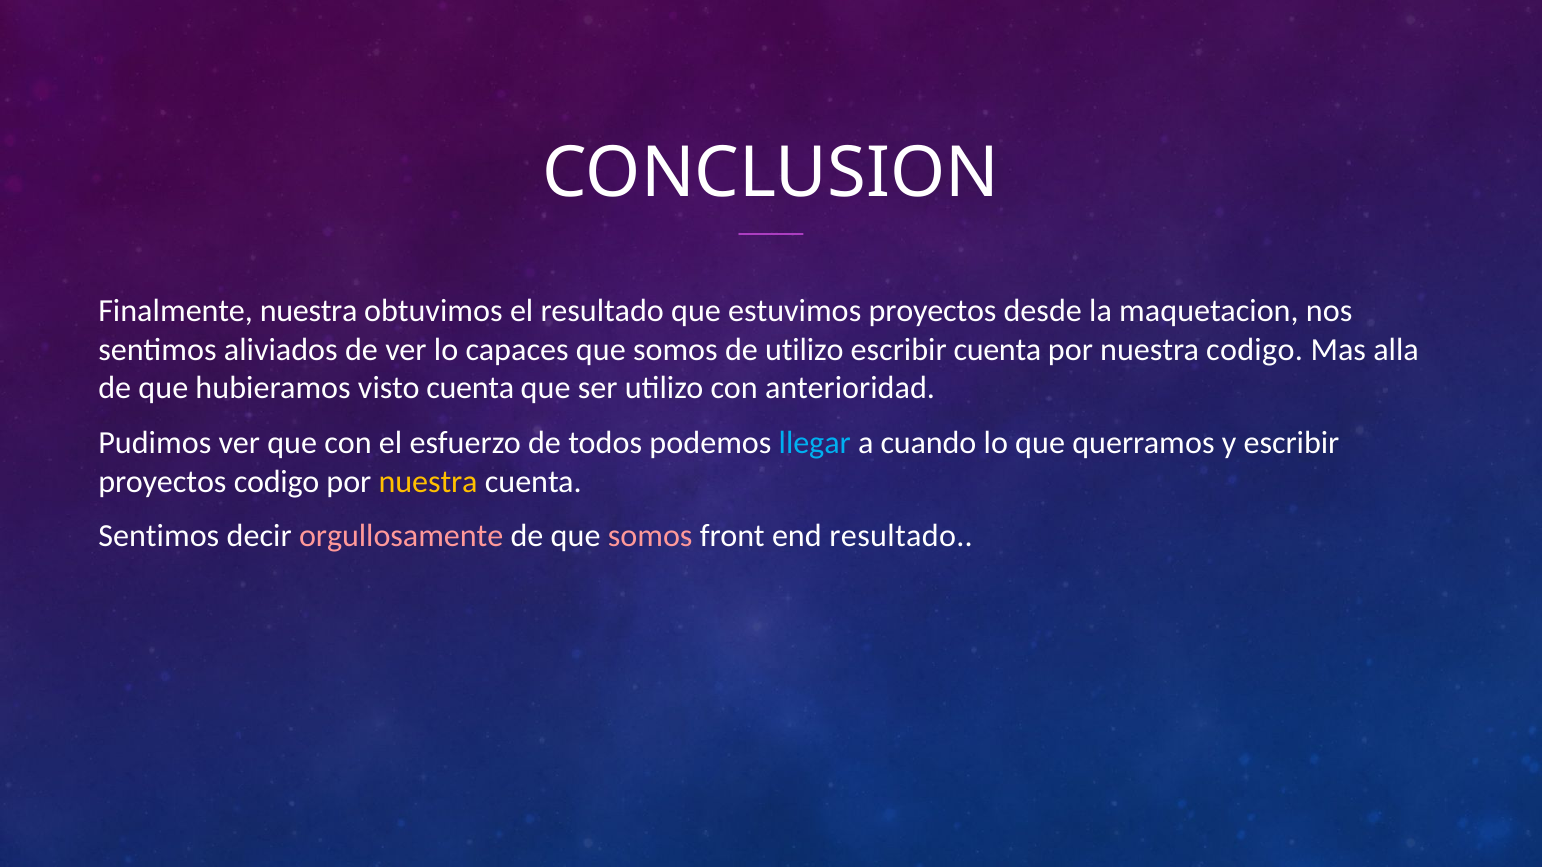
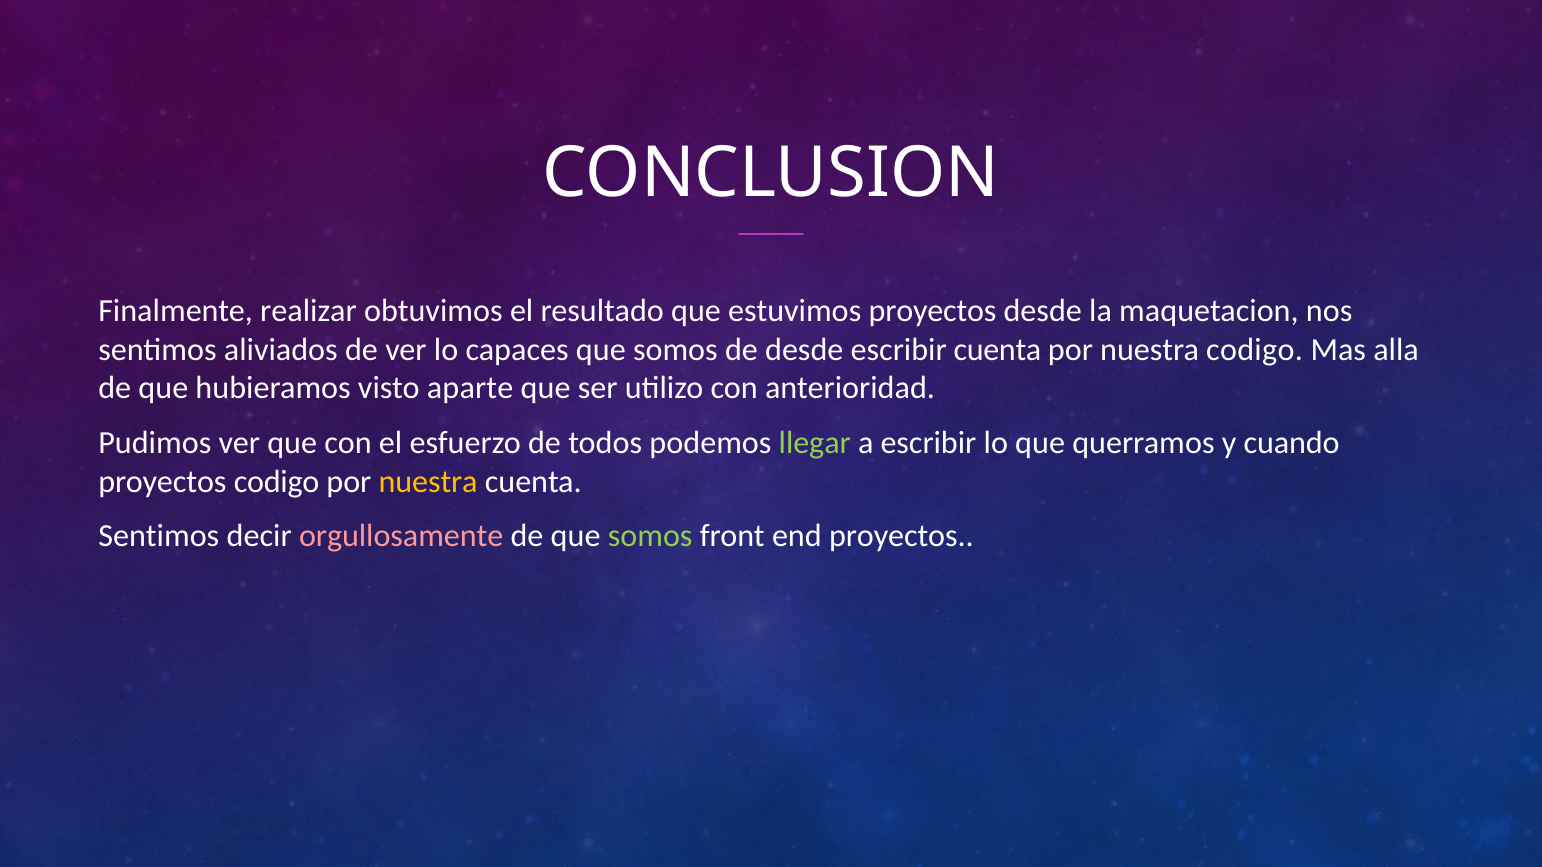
Finalmente nuestra: nuestra -> realizar (308, 311)
de utilizo: utilizo -> desde (804, 350)
visto cuenta: cuenta -> aparte (470, 388)
llegar colour: light blue -> light green (815, 443)
a cuando: cuando -> escribir (928, 443)
y escribir: escribir -> cuando (1292, 443)
somos colour: pink -> light green (650, 536)
end resultado: resultado -> proyectos (901, 536)
